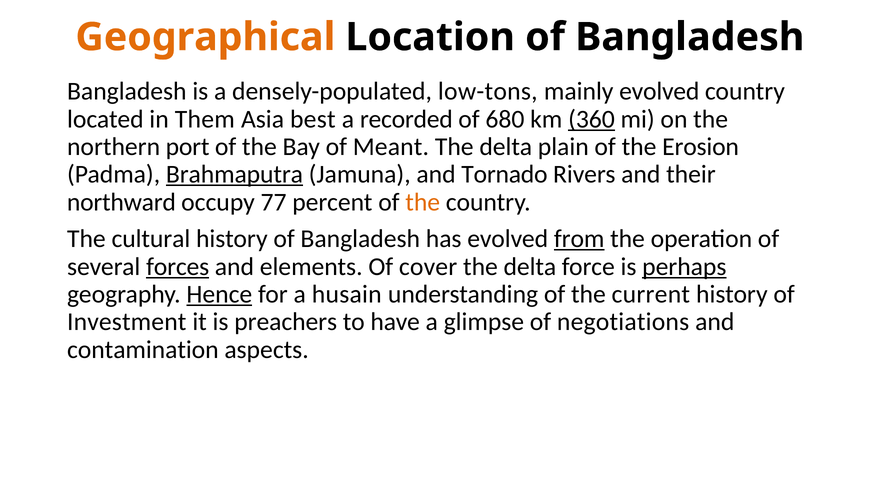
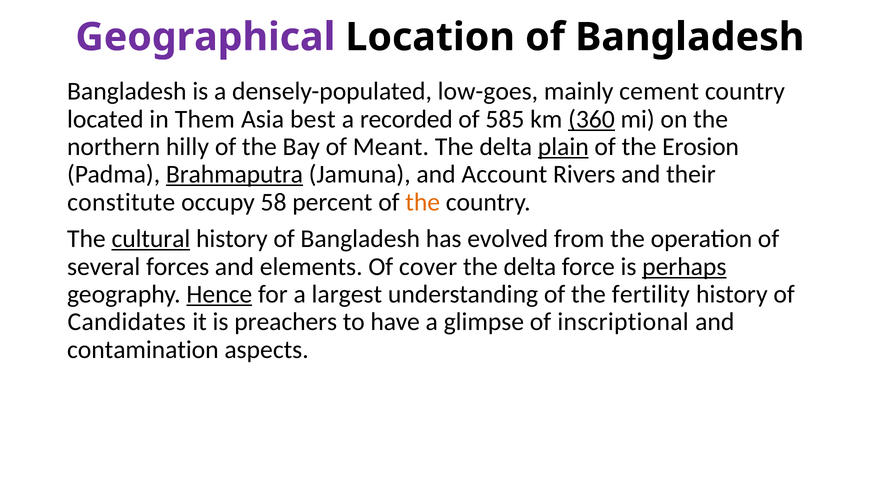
Geographical colour: orange -> purple (205, 37)
low-tons: low-tons -> low-goes (488, 91)
mainly evolved: evolved -> cement (659, 91)
680: 680 -> 585 (505, 119)
port: port -> hilly (187, 147)
plain underline: none -> present (563, 147)
Tornado: Tornado -> Account (504, 174)
northward: northward -> constitute (121, 202)
77: 77 -> 58 (274, 202)
cultural underline: none -> present (151, 239)
from underline: present -> none (579, 239)
forces underline: present -> none (178, 267)
husain: husain -> largest (347, 294)
current: current -> fertility (651, 294)
Investment: Investment -> Candidates (127, 322)
negotiations: negotiations -> inscriptional (623, 322)
